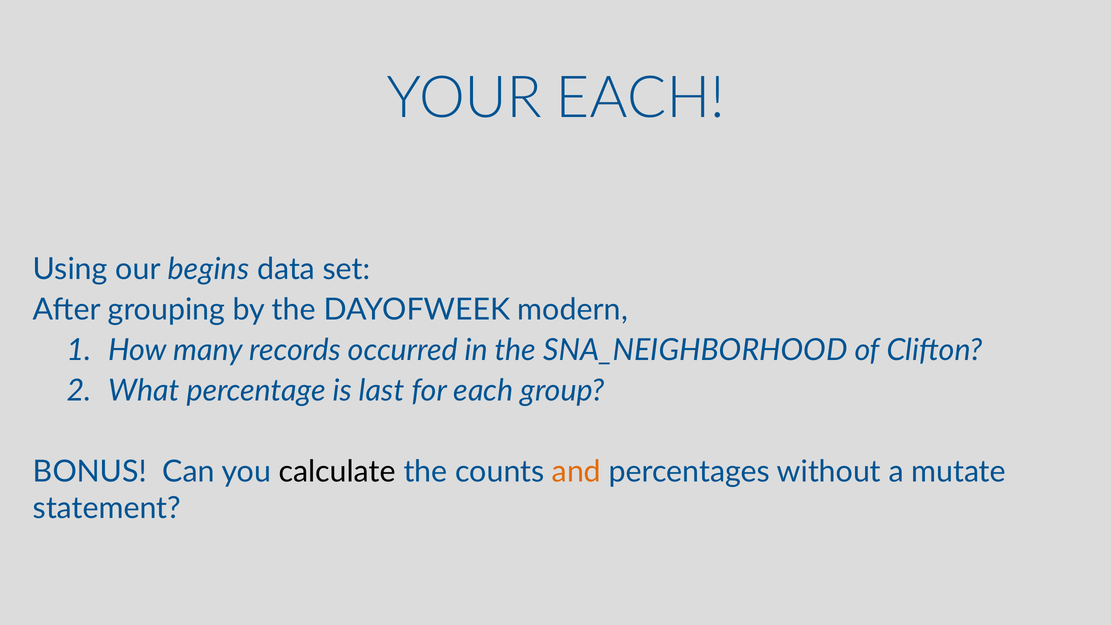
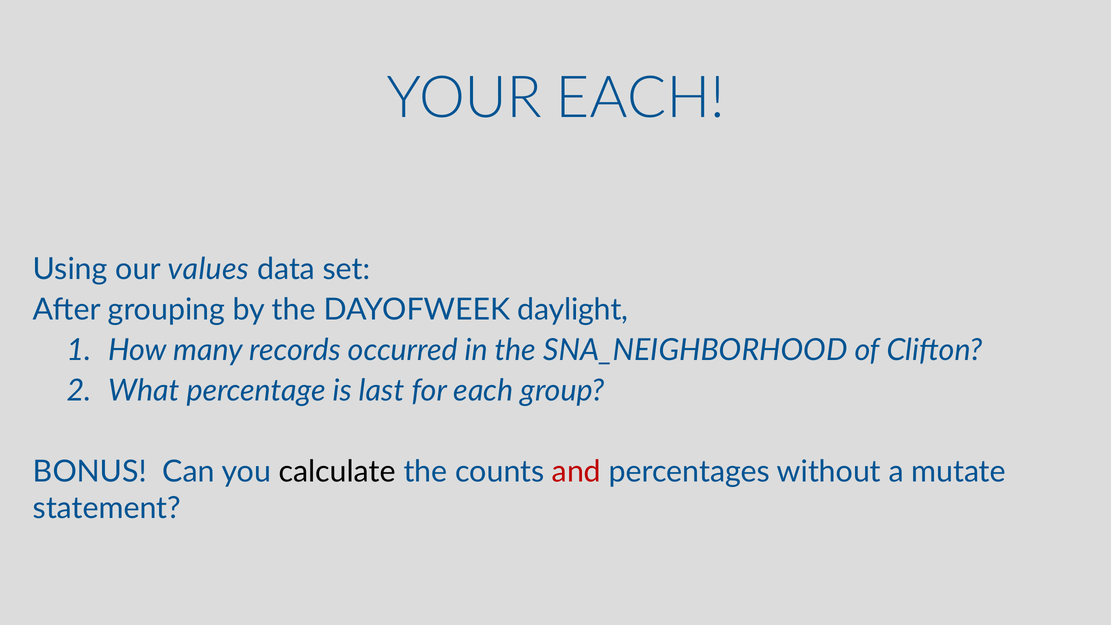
begins: begins -> values (208, 269)
modern: modern -> daylight (573, 310)
and colour: orange -> red (576, 472)
